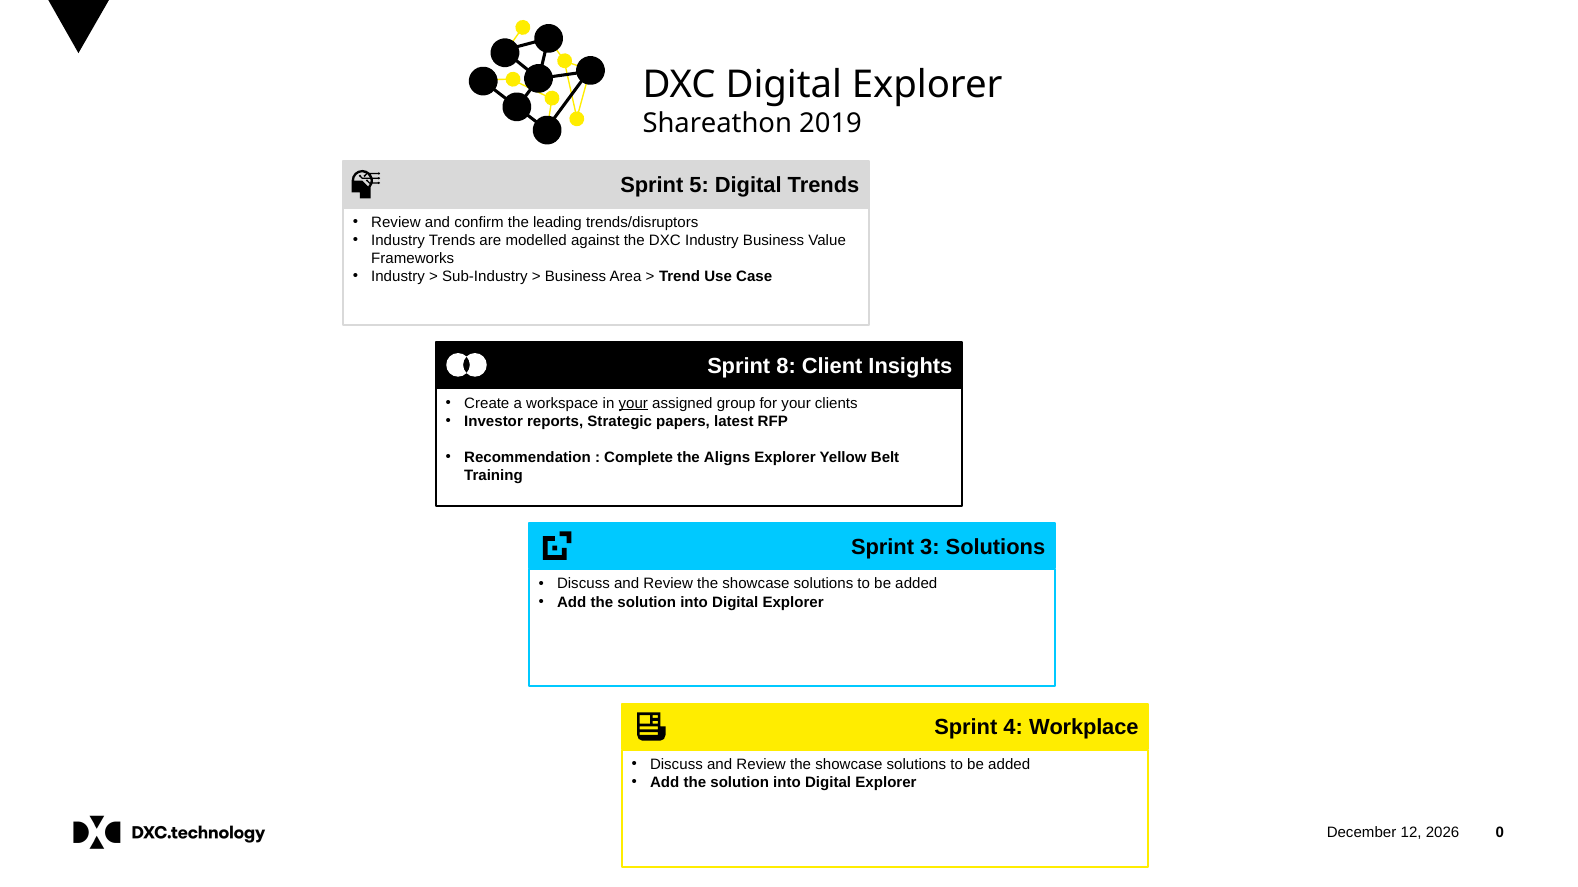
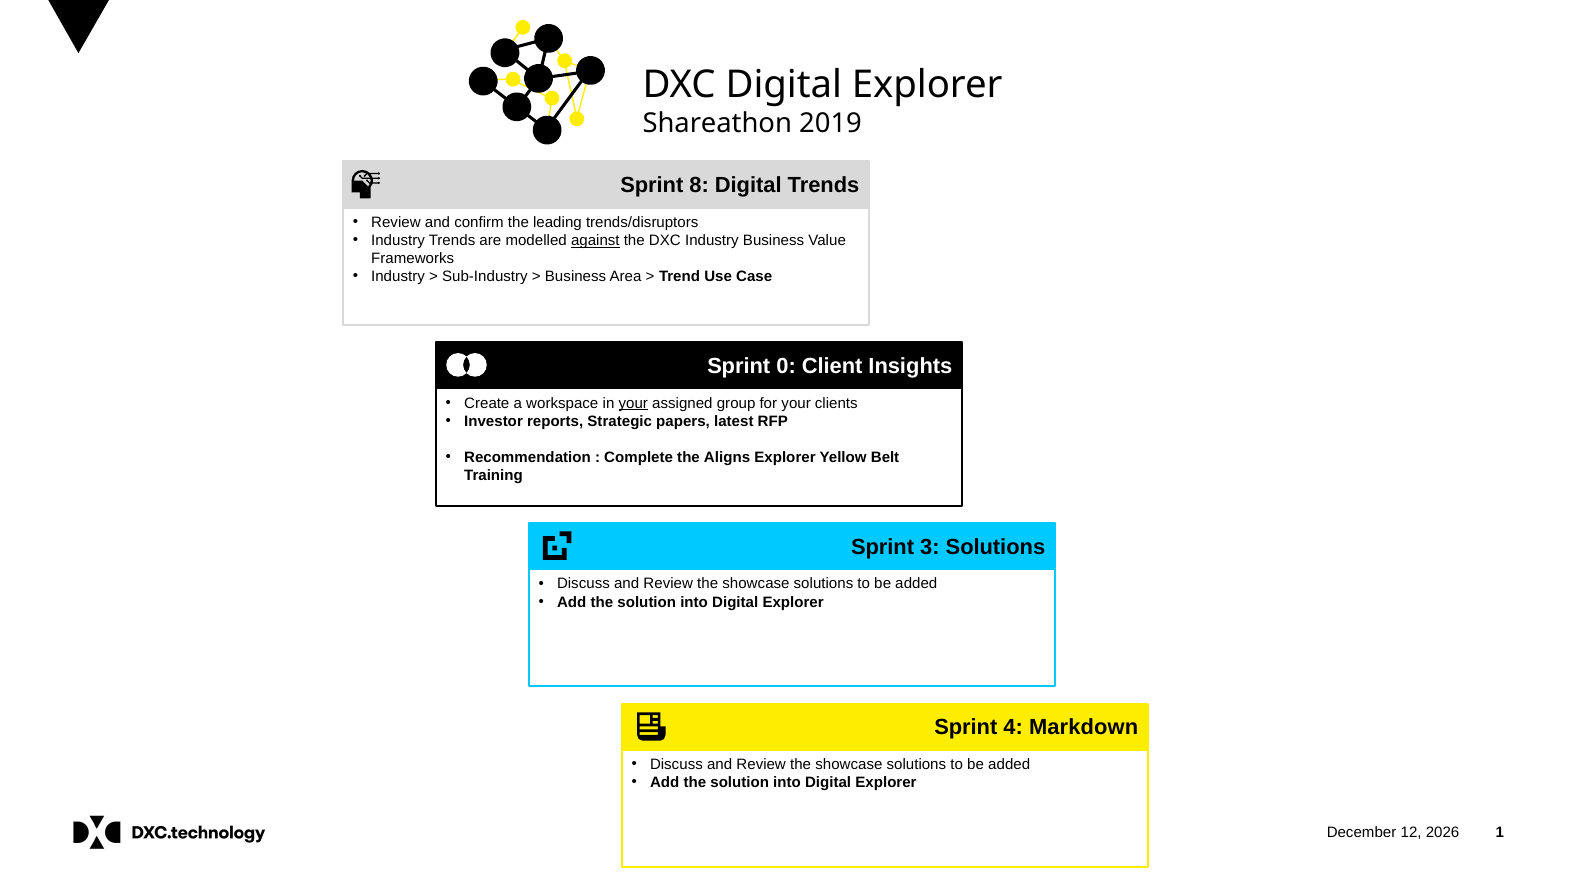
5: 5 -> 8 (699, 186)
against underline: none -> present (595, 241)
8: 8 -> 0 (786, 367)
Workplace: Workplace -> Markdown (1084, 728)
0: 0 -> 1 (1500, 833)
